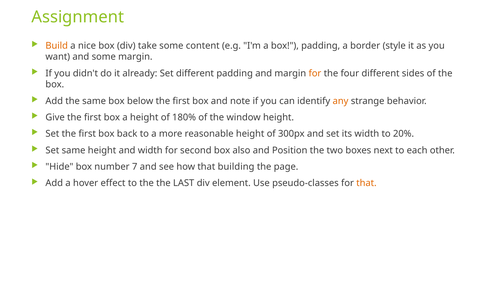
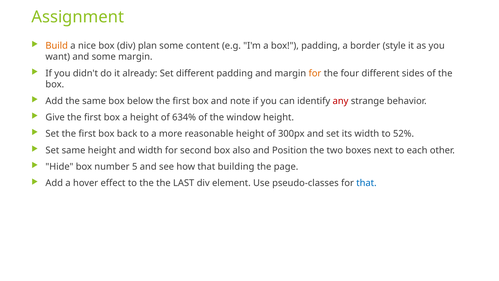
take: take -> plan (147, 46)
any colour: orange -> red (341, 101)
180%: 180% -> 634% (184, 117)
20%: 20% -> 52% (404, 134)
7: 7 -> 5 (135, 167)
that colour: orange -> blue (366, 183)
